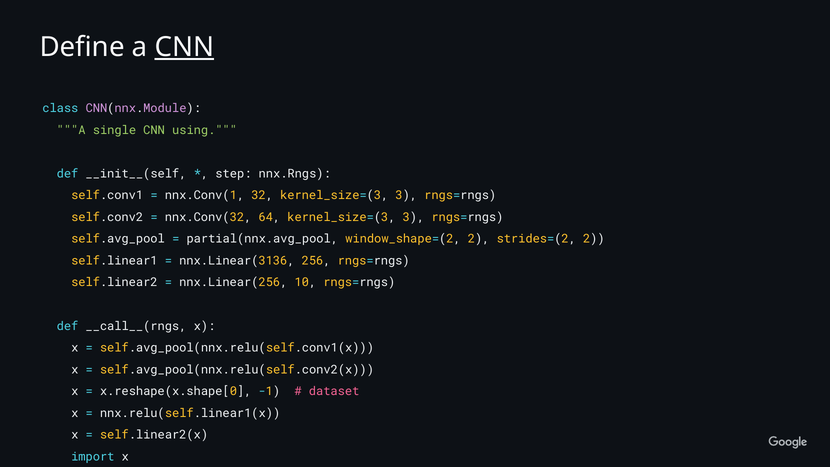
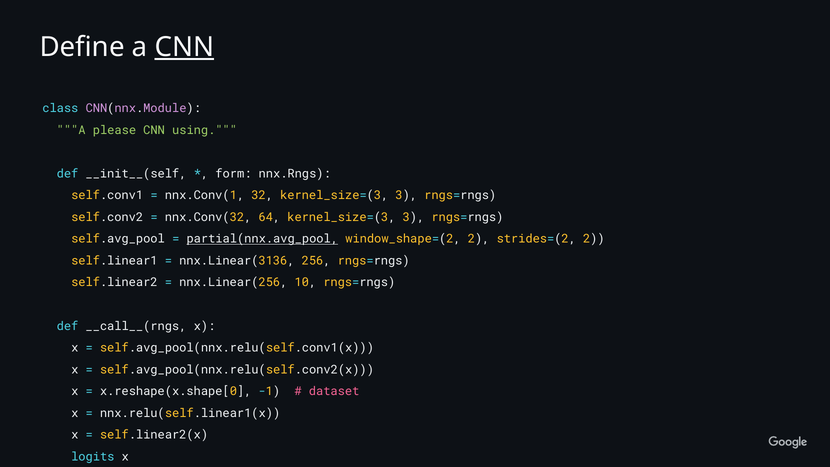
single: single -> please (114, 130)
step: step -> form (233, 174)
partial(nnx.avg_pool underline: none -> present (262, 239)
import: import -> logits (93, 457)
